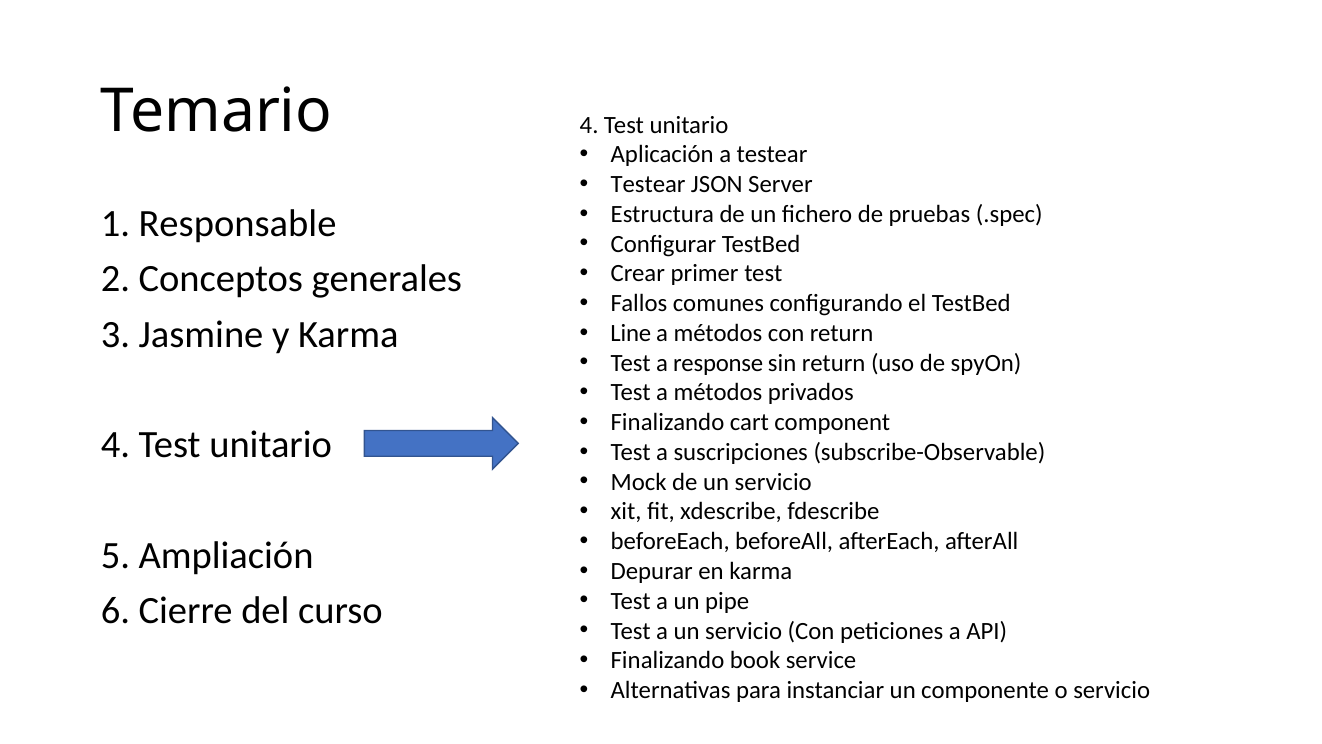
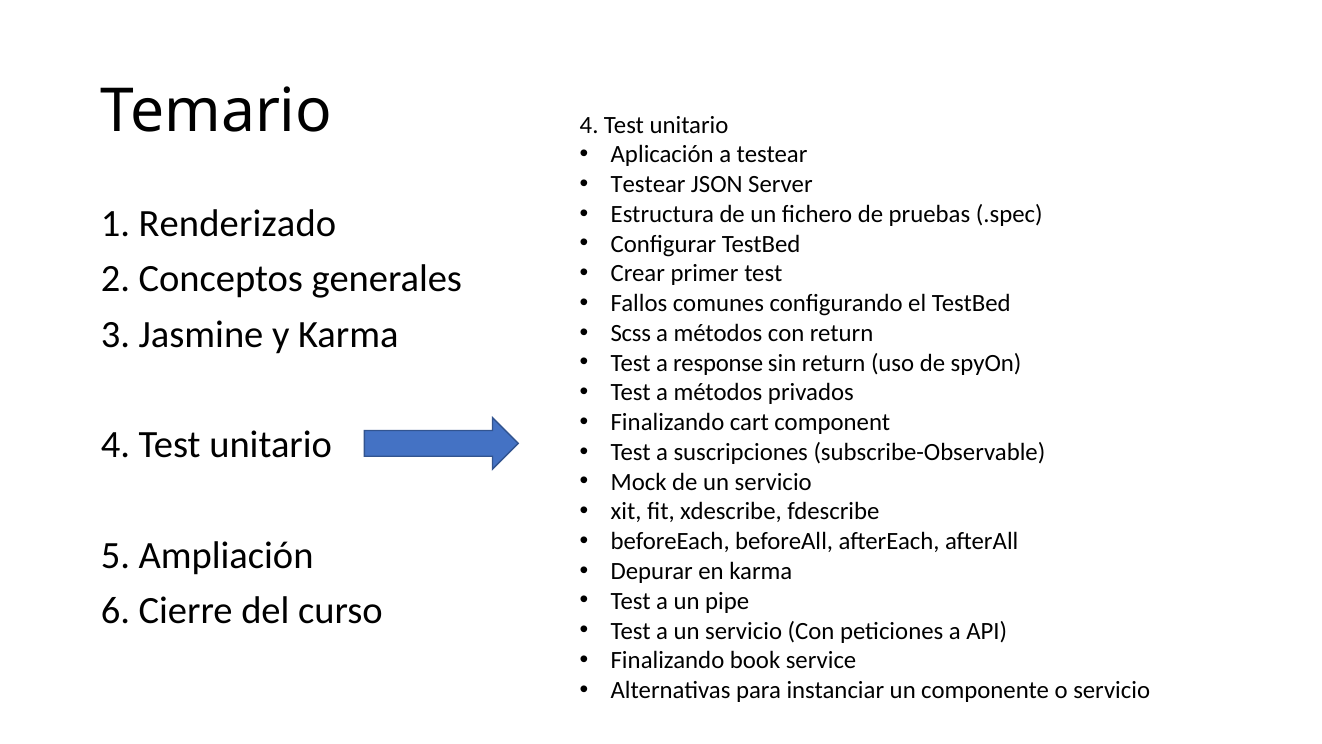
Responsable: Responsable -> Renderizado (237, 223)
Line: Line -> Scss (631, 333)
